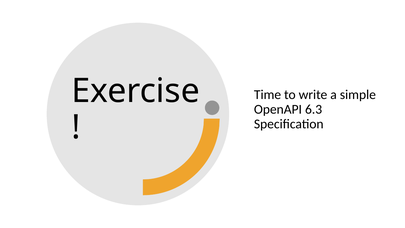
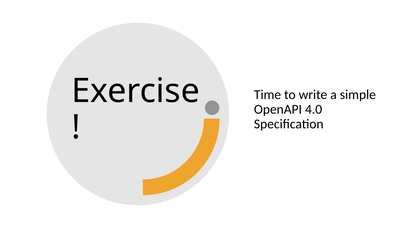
6.3: 6.3 -> 4.0 (314, 109)
